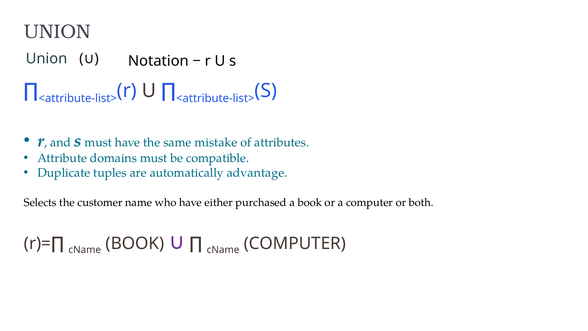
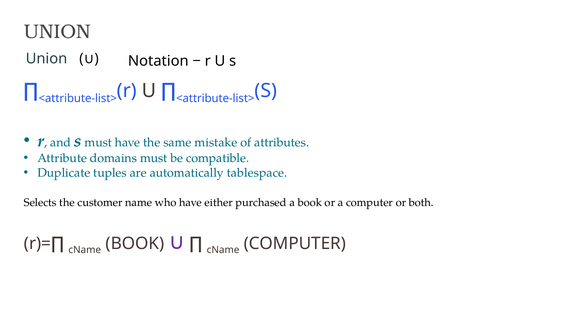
advantage: advantage -> tablespace (257, 173)
